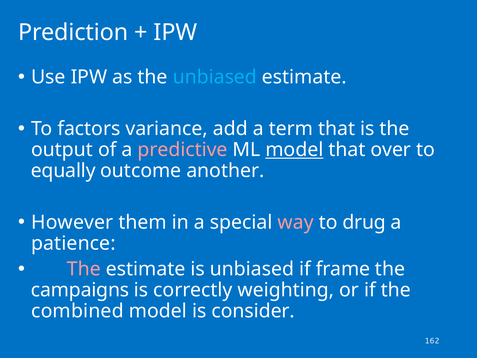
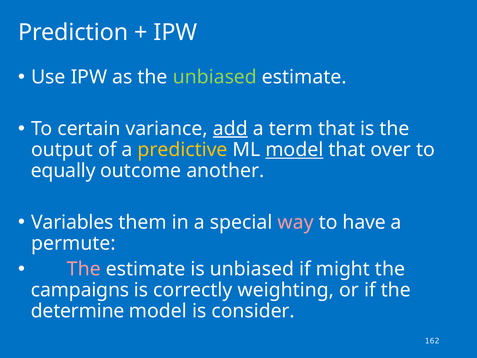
unbiased colour: light blue -> light green (215, 77)
factors: factors -> certain (89, 129)
add underline: none -> present (230, 129)
predictive colour: pink -> yellow (183, 150)
However: However -> Variables (72, 222)
drug: drug -> have (364, 222)
patience: patience -> permute (73, 243)
frame: frame -> might (343, 269)
combined: combined -> determine (78, 311)
